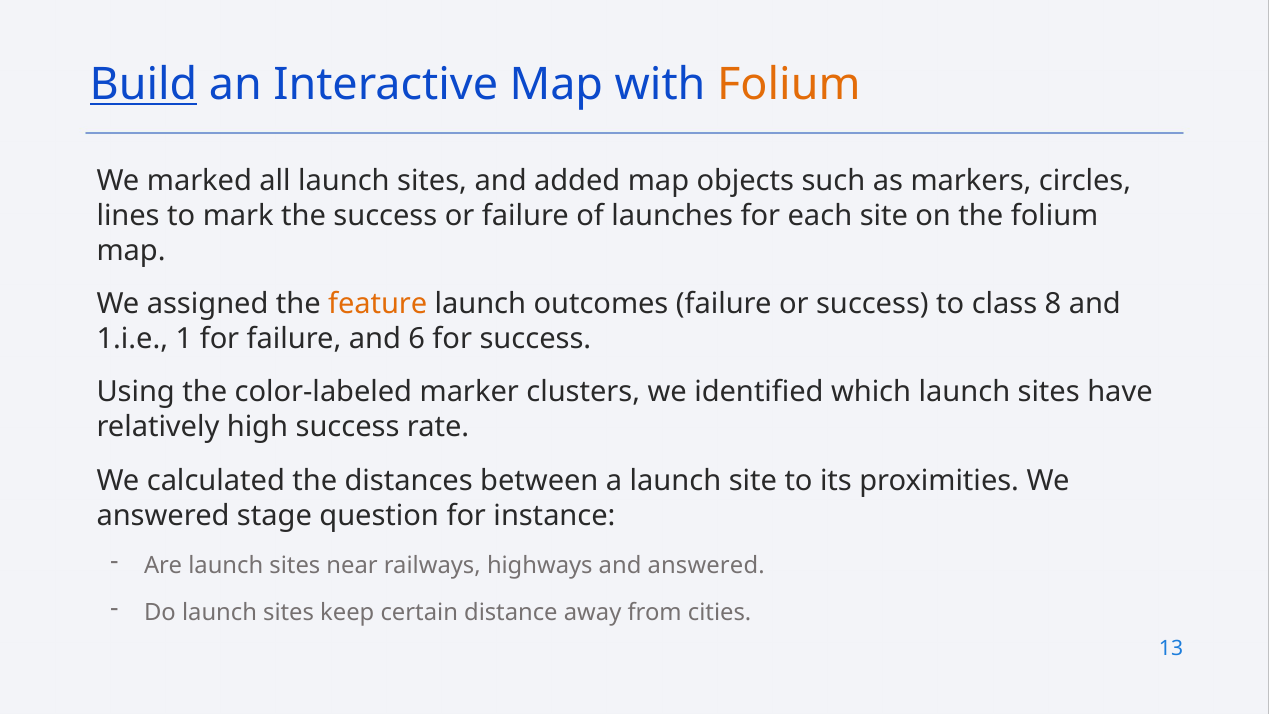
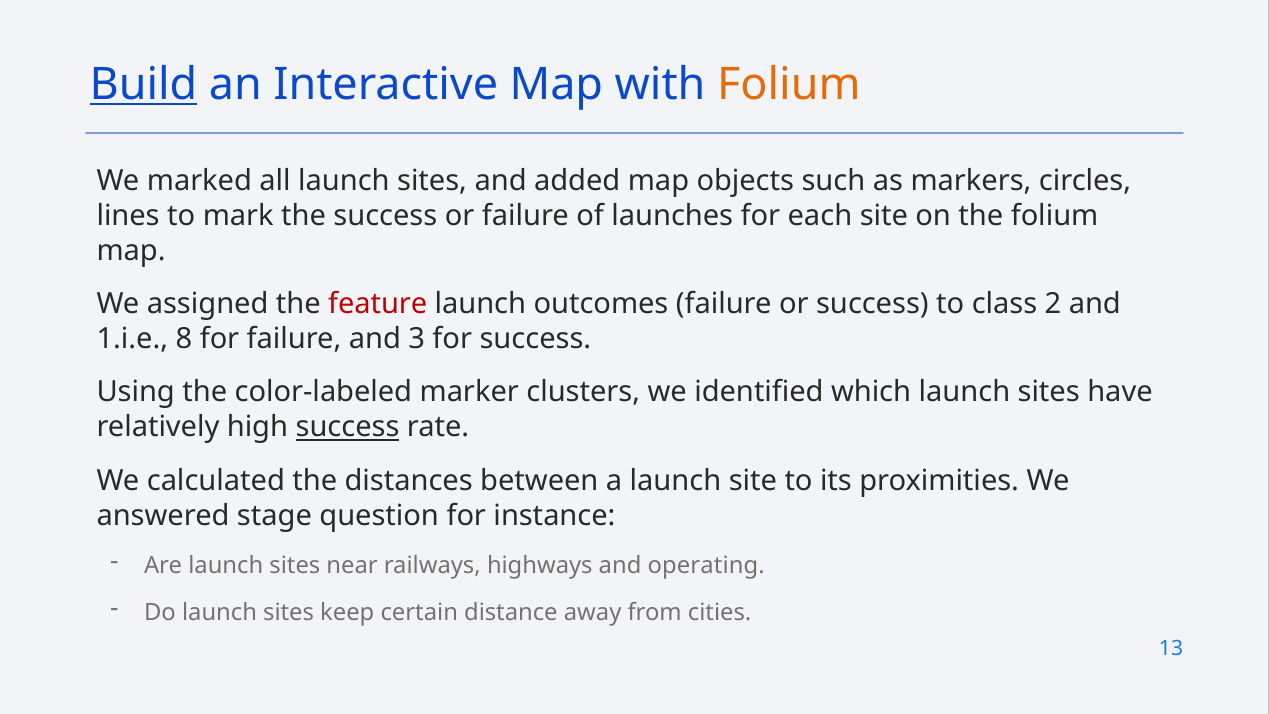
feature colour: orange -> red (378, 304)
8: 8 -> 2 (1053, 304)
1: 1 -> 8 (184, 339)
6: 6 -> 3 (417, 339)
success underline: none -> present (348, 427)
and answered: answered -> operating (706, 565)
